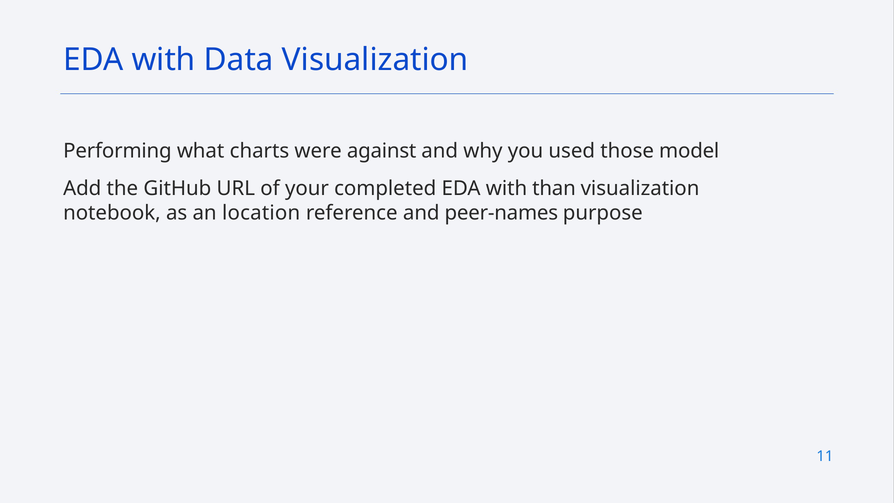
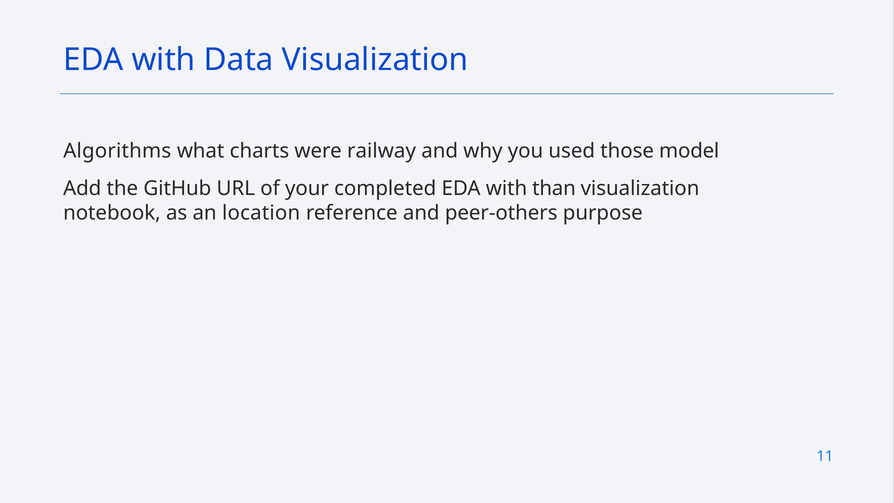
Performing: Performing -> Algorithms (117, 151)
against: against -> railway (382, 151)
peer-names: peer-names -> peer-others (501, 213)
